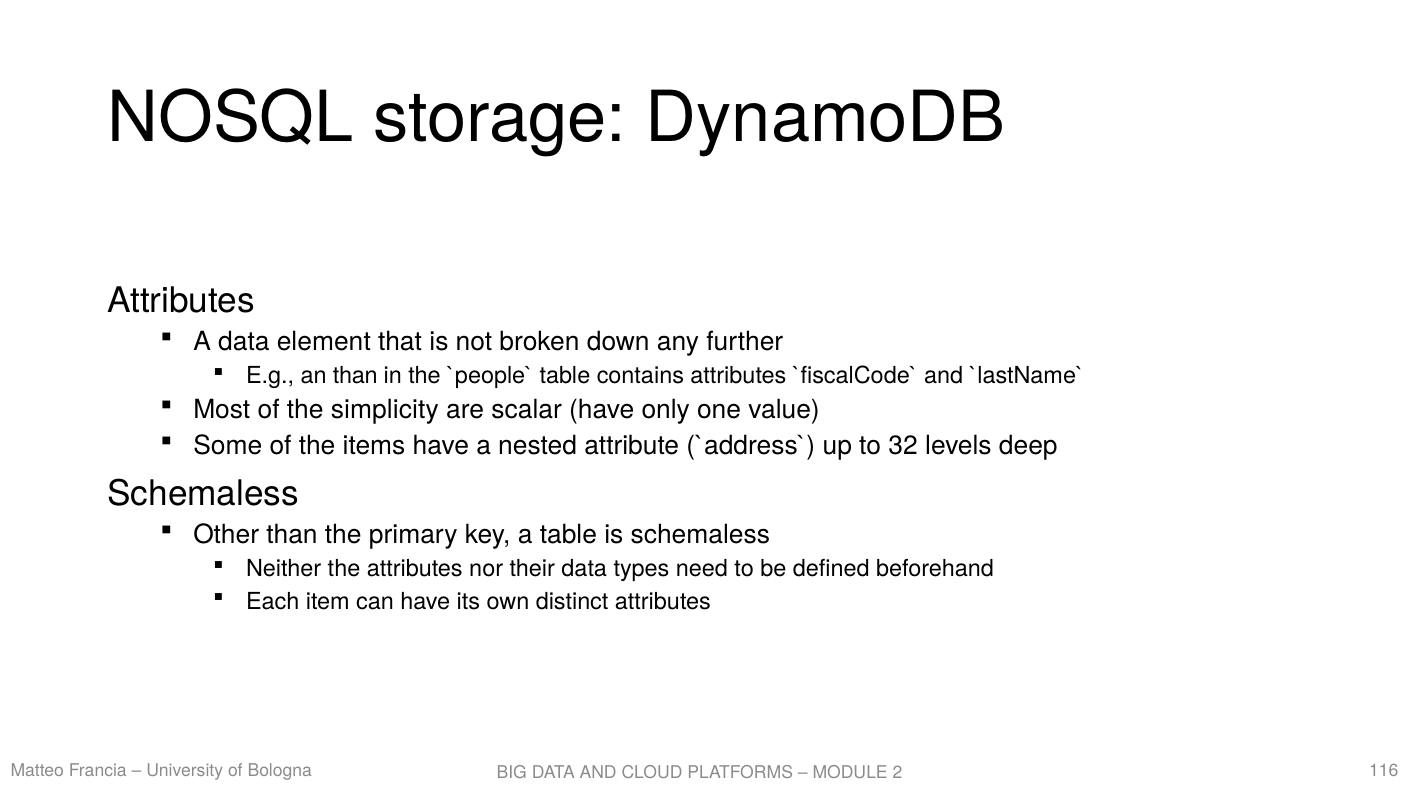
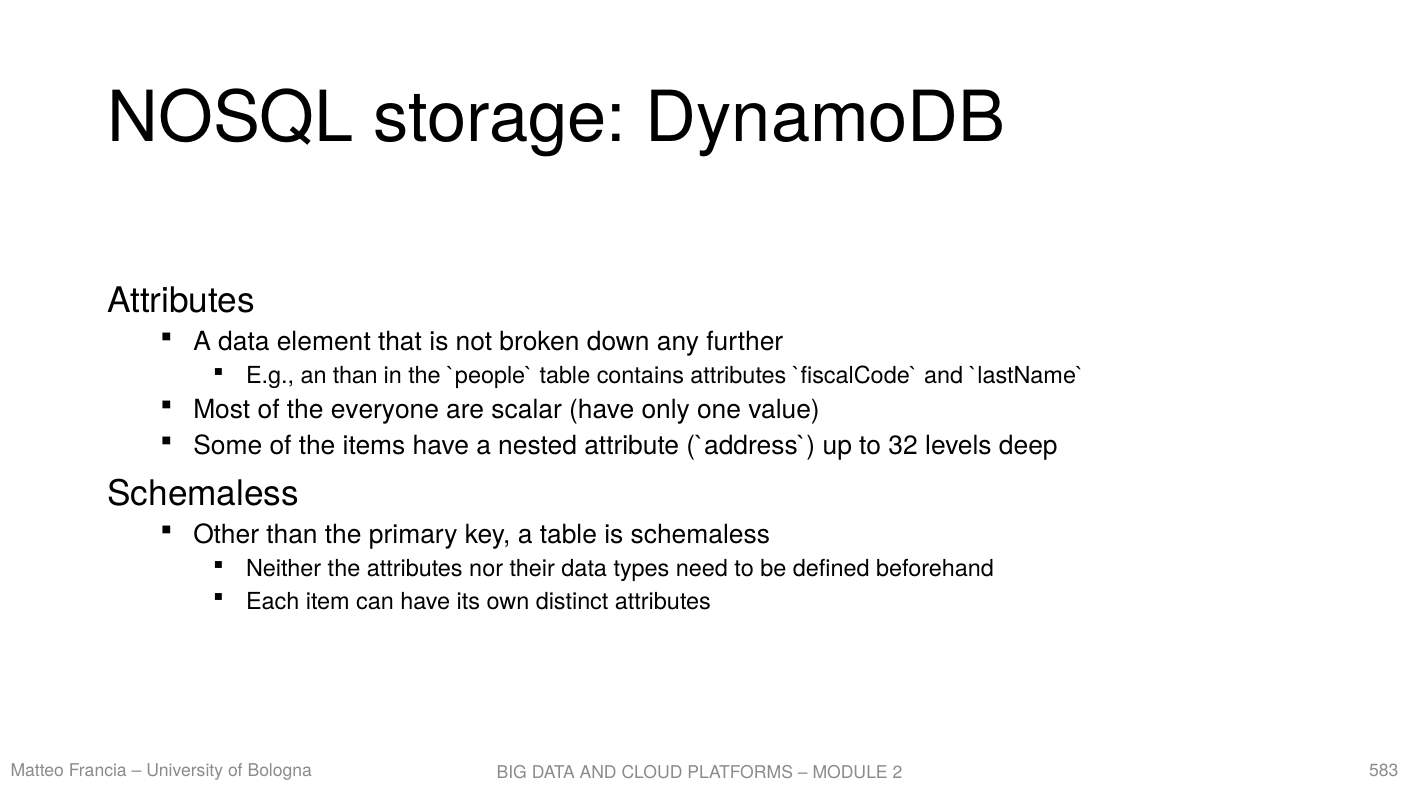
simplicity: simplicity -> everyone (385, 410)
116: 116 -> 583 (1384, 771)
